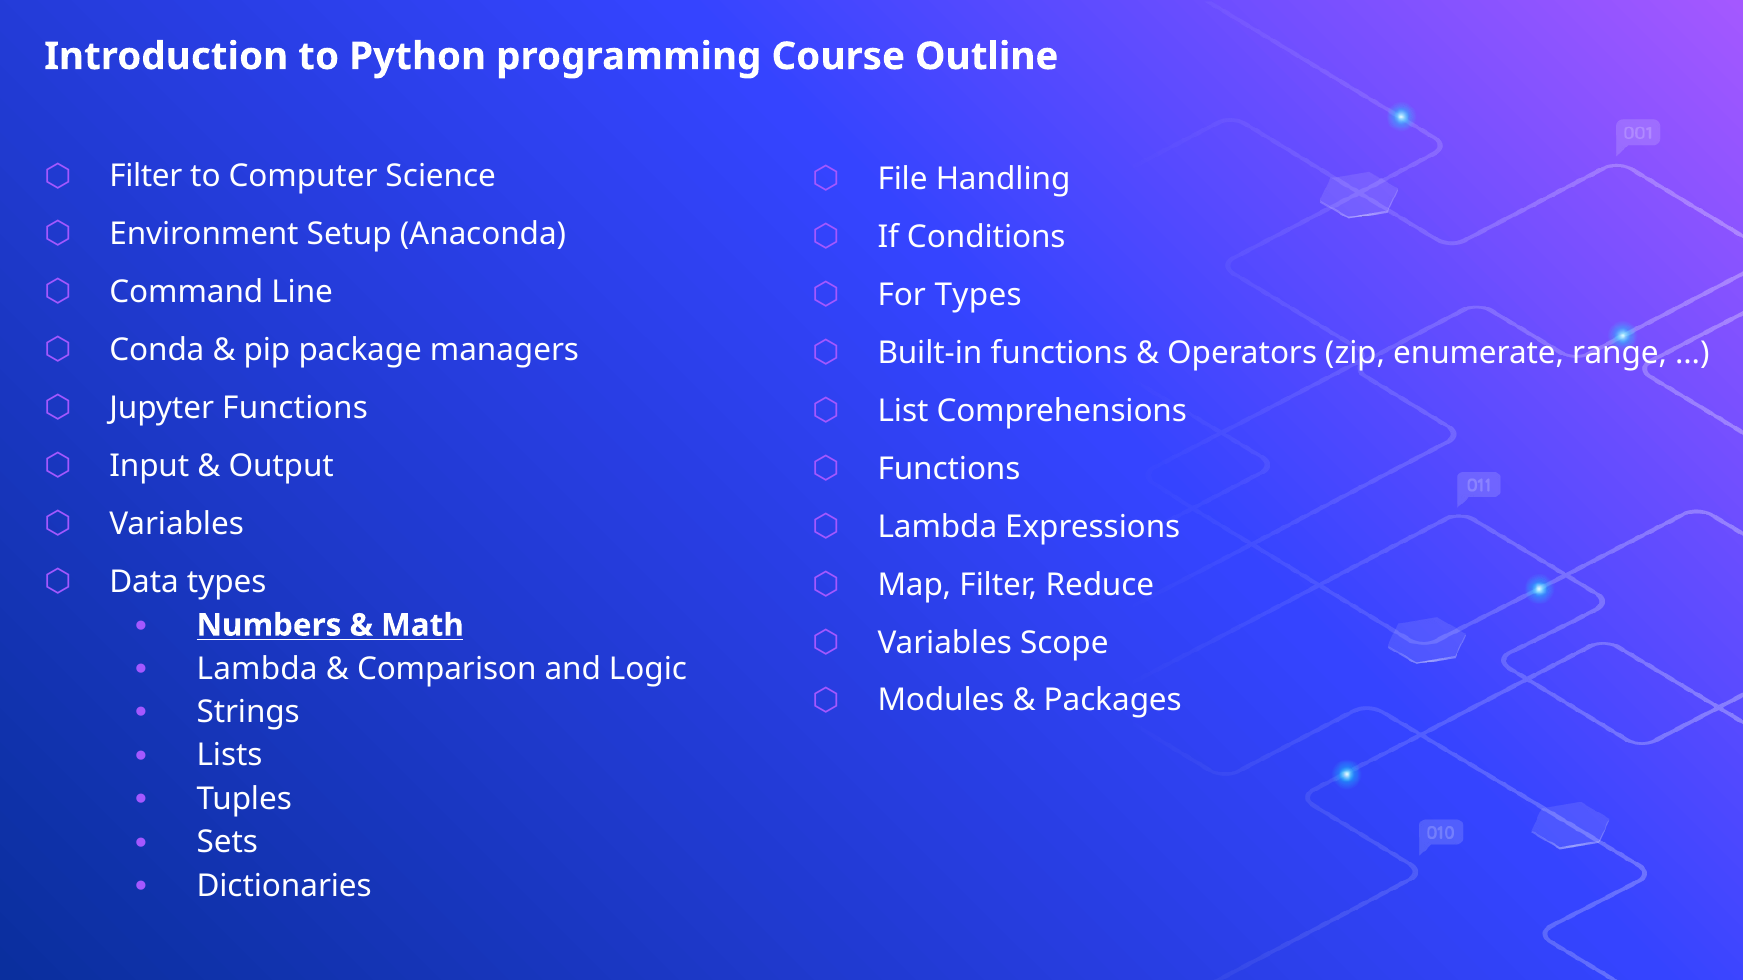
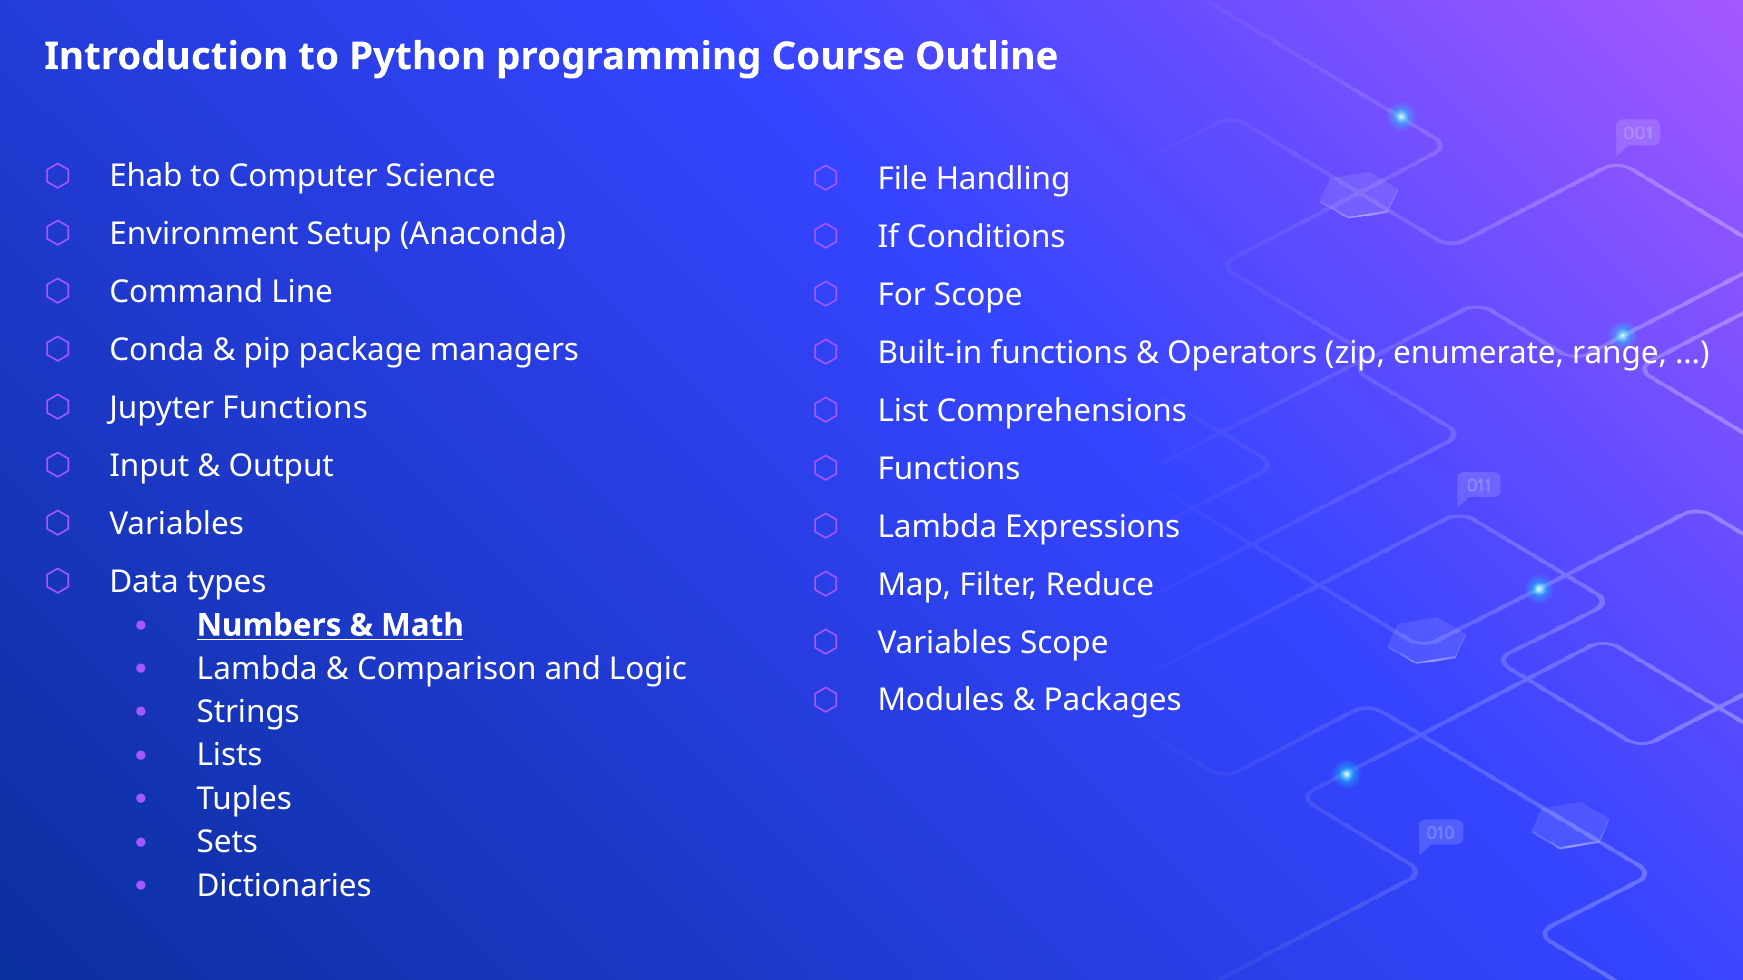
Filter: Filter -> Ehab (146, 176)
For Types: Types -> Scope (978, 295)
